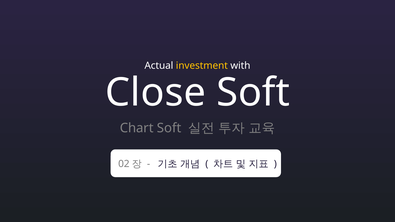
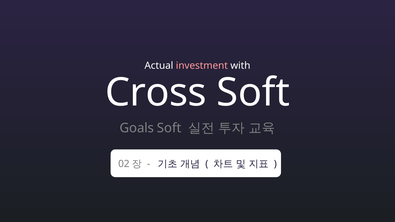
investment colour: yellow -> pink (202, 66)
Close: Close -> Cross (156, 93)
Chart: Chart -> Goals (137, 128)
